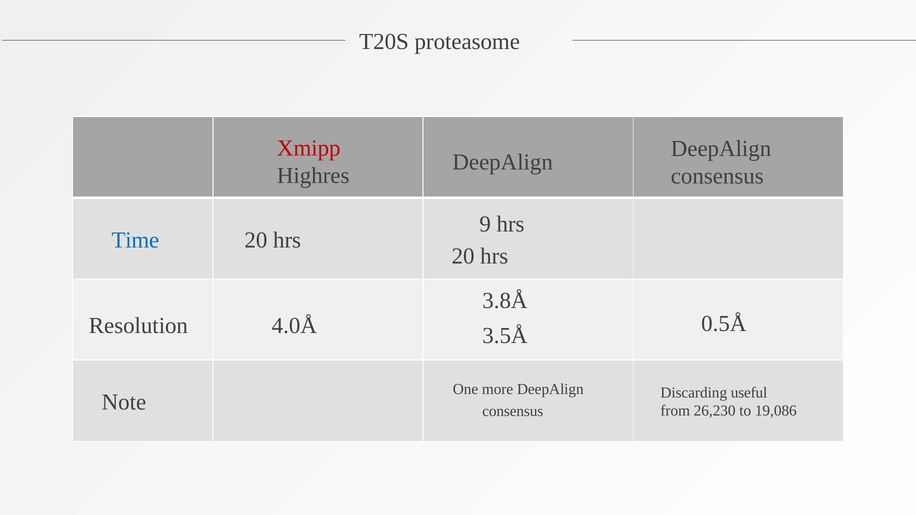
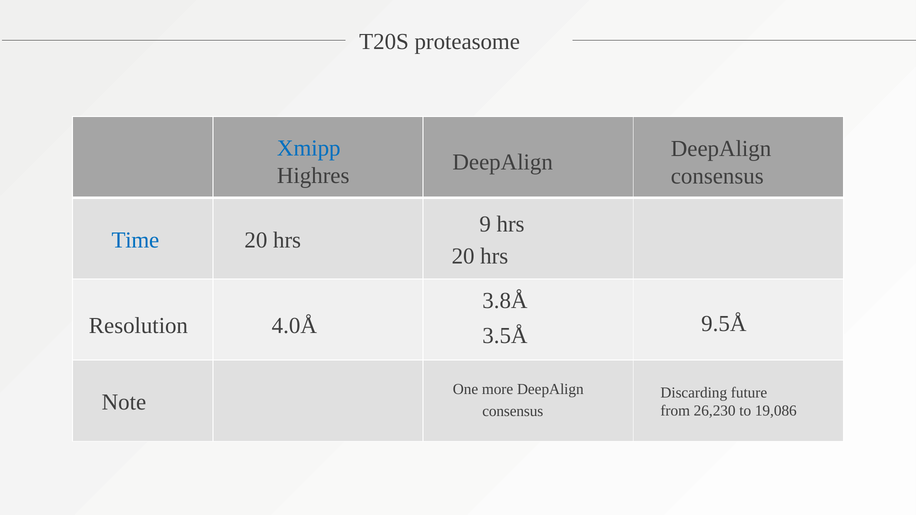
Xmipp colour: red -> blue (309, 148)
0.5Å: 0.5Å -> 9.5Å (724, 324)
useful: useful -> future (749, 393)
